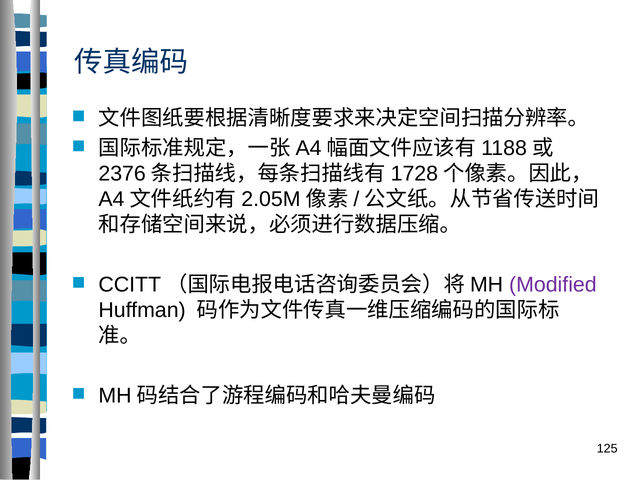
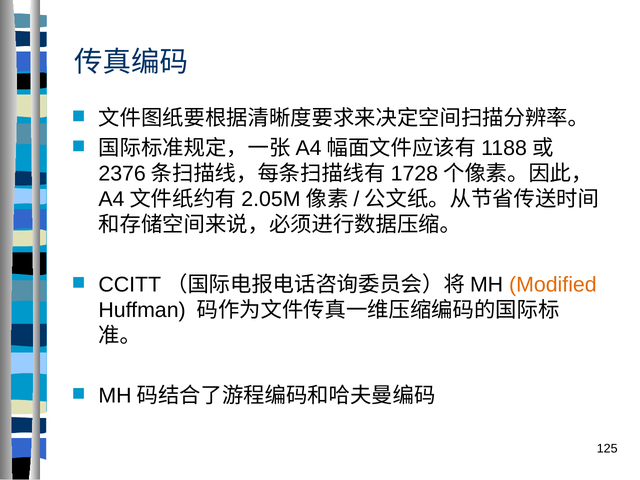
Modified colour: purple -> orange (553, 285)
